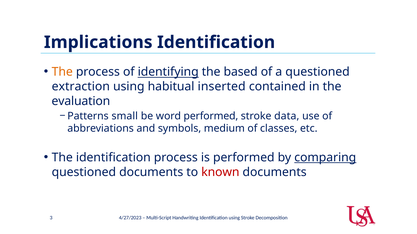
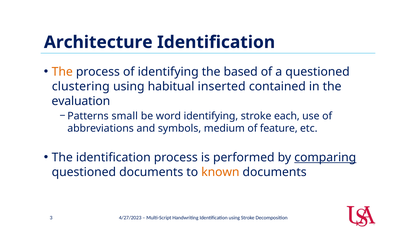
Implications: Implications -> Architecture (98, 42)
identifying underline: present -> none (168, 72)
extraction: extraction -> clustering (81, 87)
word performed: performed -> identifying (211, 116)
data: data -> each (287, 116)
classes: classes -> feature (279, 129)
known colour: red -> orange (220, 172)
